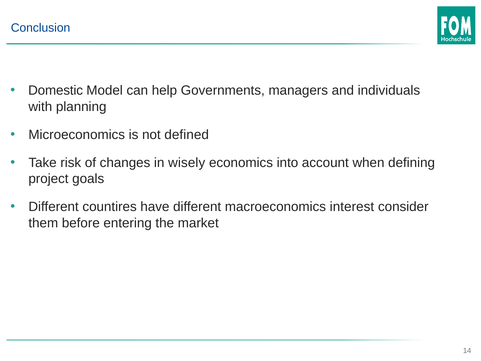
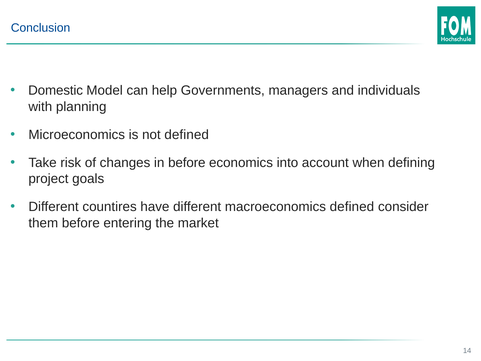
in wisely: wisely -> before (187, 163)
macroeconomics interest: interest -> defined (352, 207)
